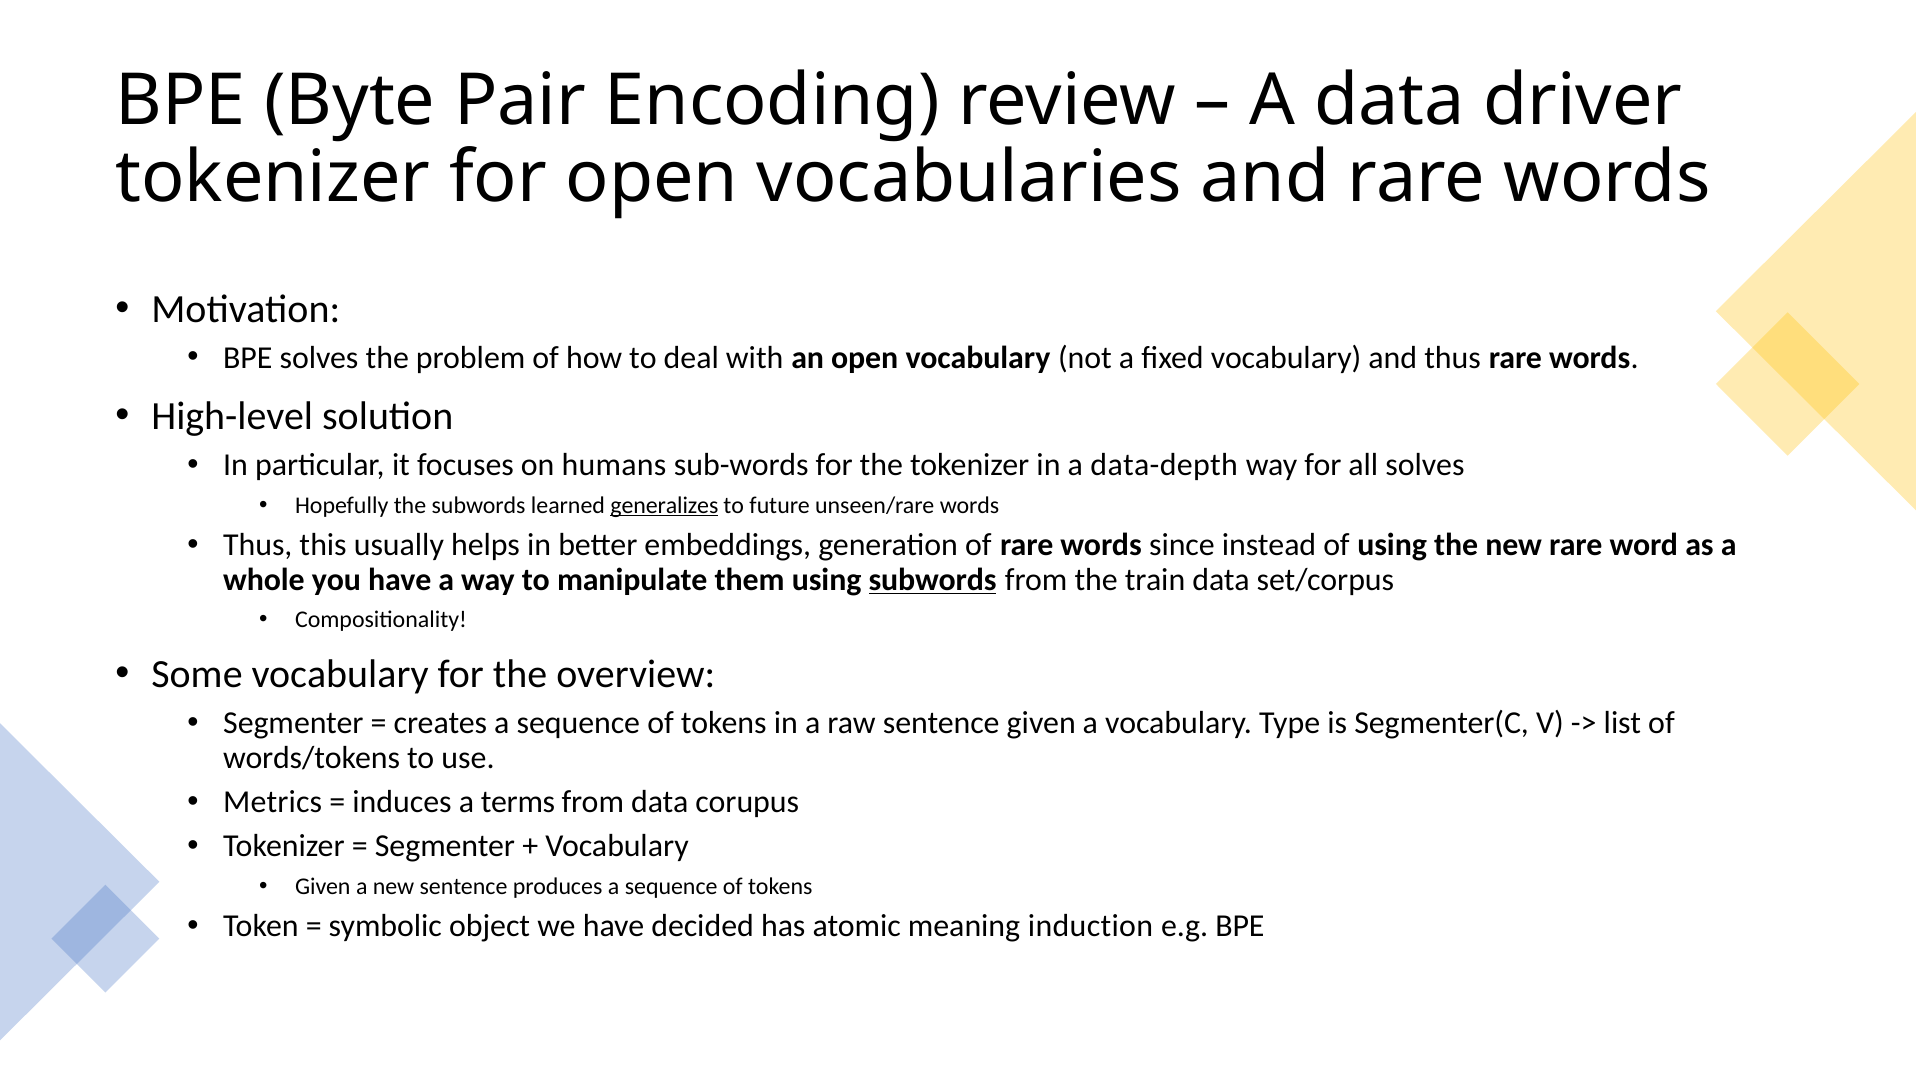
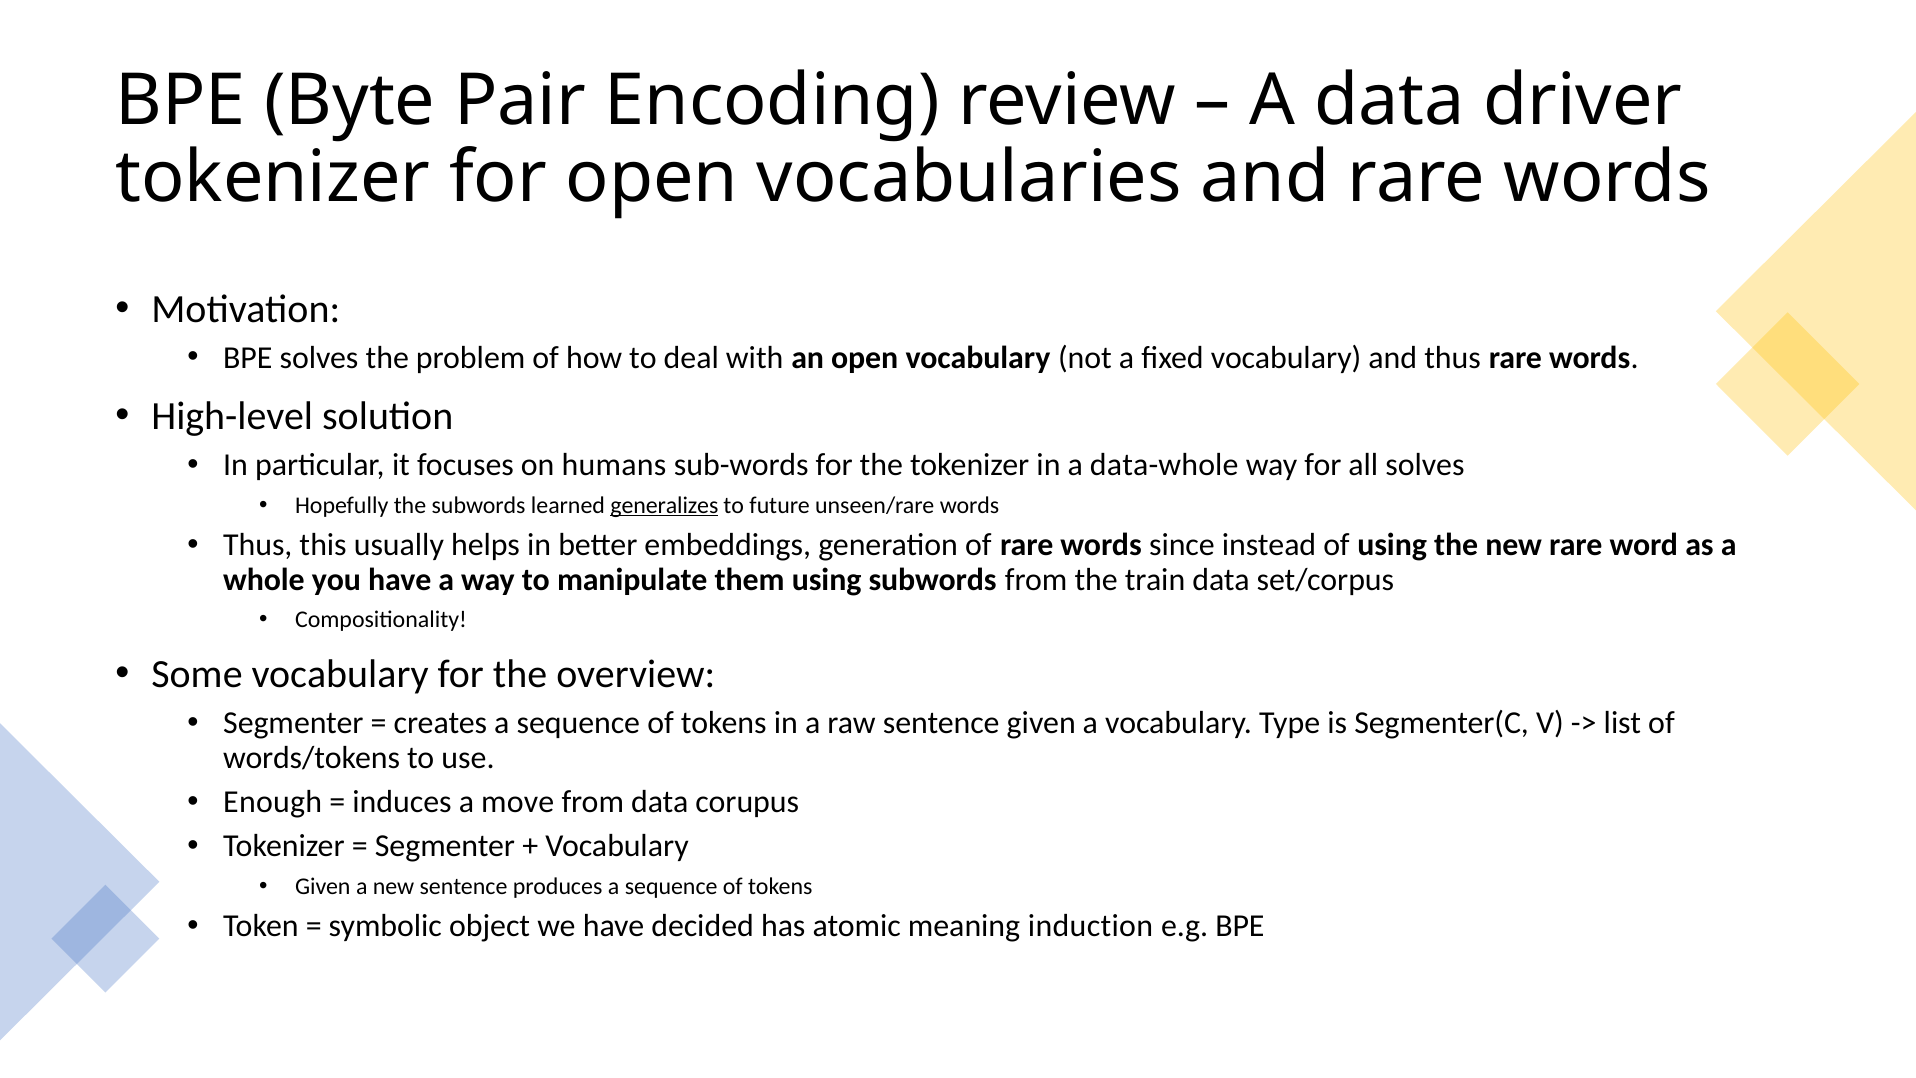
data-depth: data-depth -> data-whole (1164, 465)
subwords underline: present -> none (933, 580)
Metrics: Metrics -> Enough (273, 802)
terms: terms -> move (518, 802)
